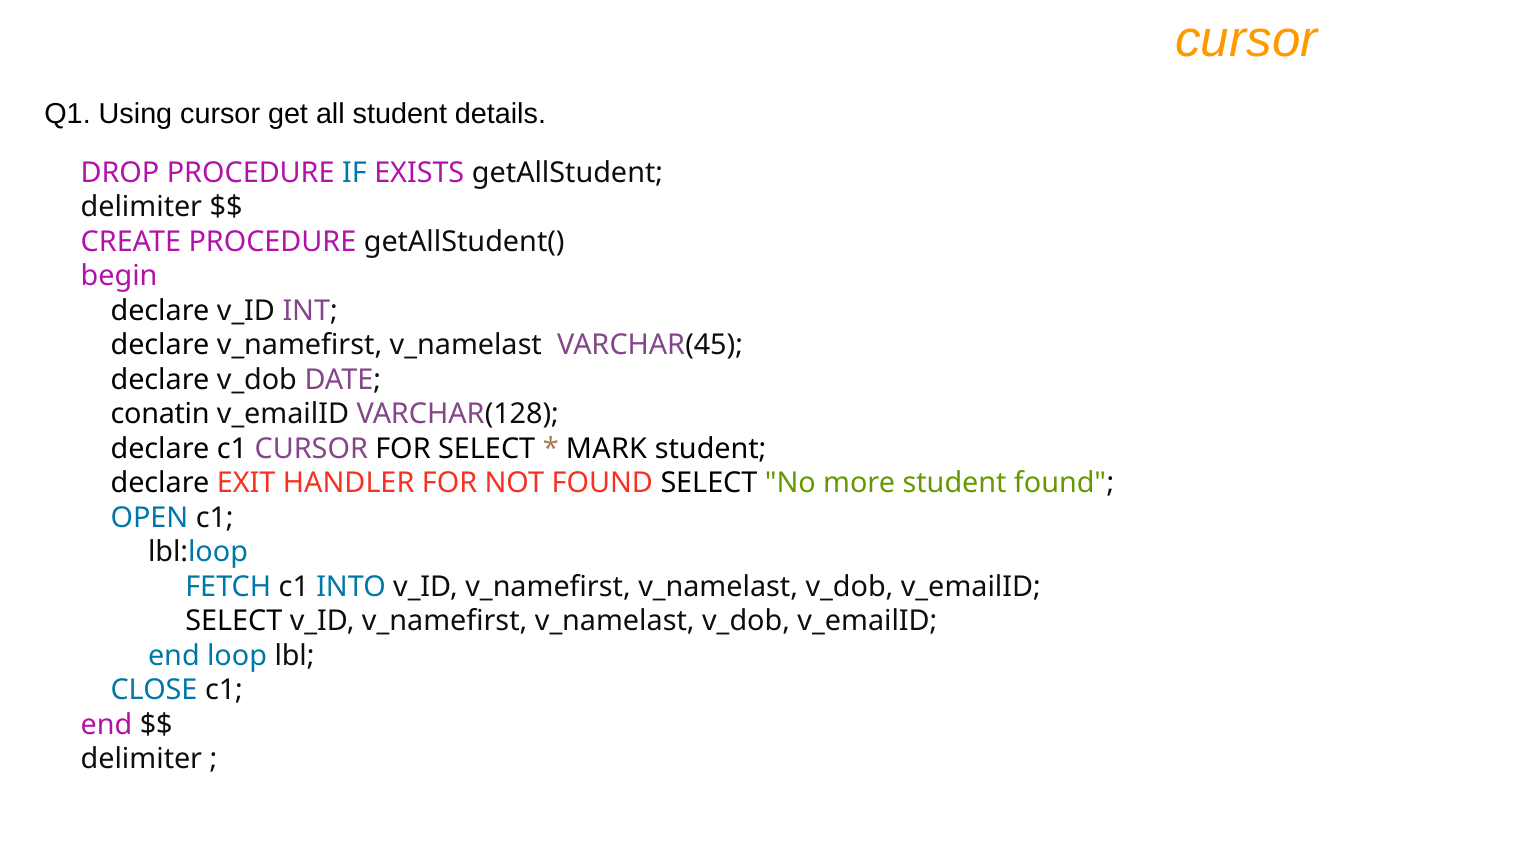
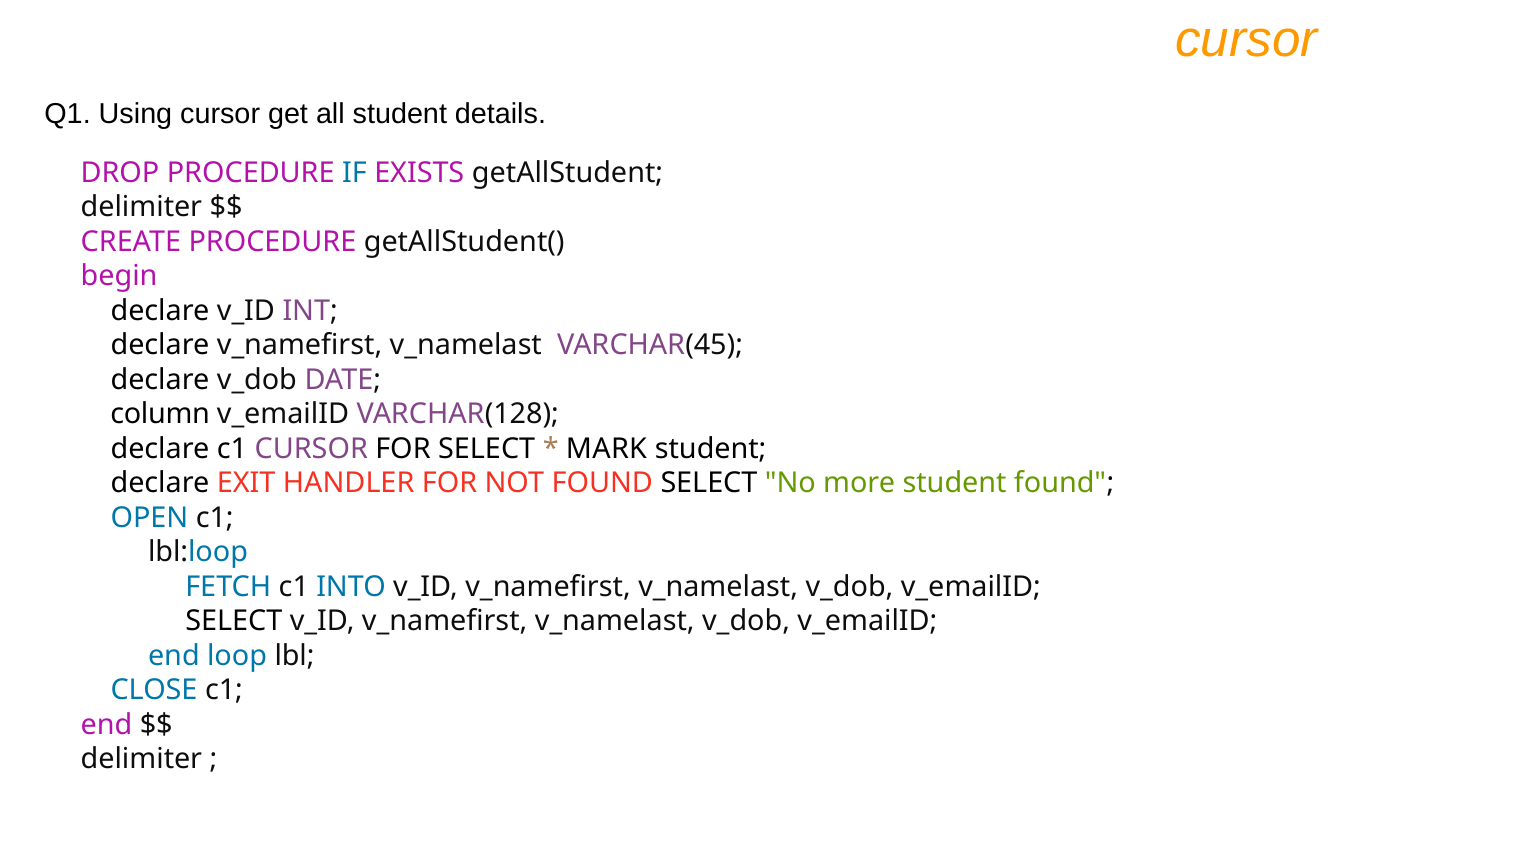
conatin: conatin -> column (160, 414)
